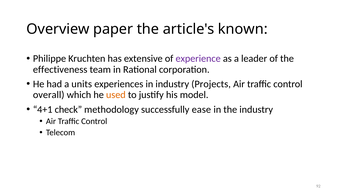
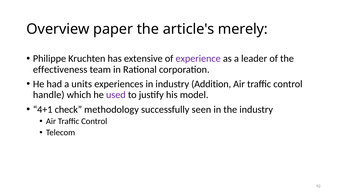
known: known -> merely (243, 29)
Projects: Projects -> Addition (211, 84)
overall: overall -> handle (49, 95)
used colour: orange -> purple (116, 95)
ease: ease -> seen (201, 110)
